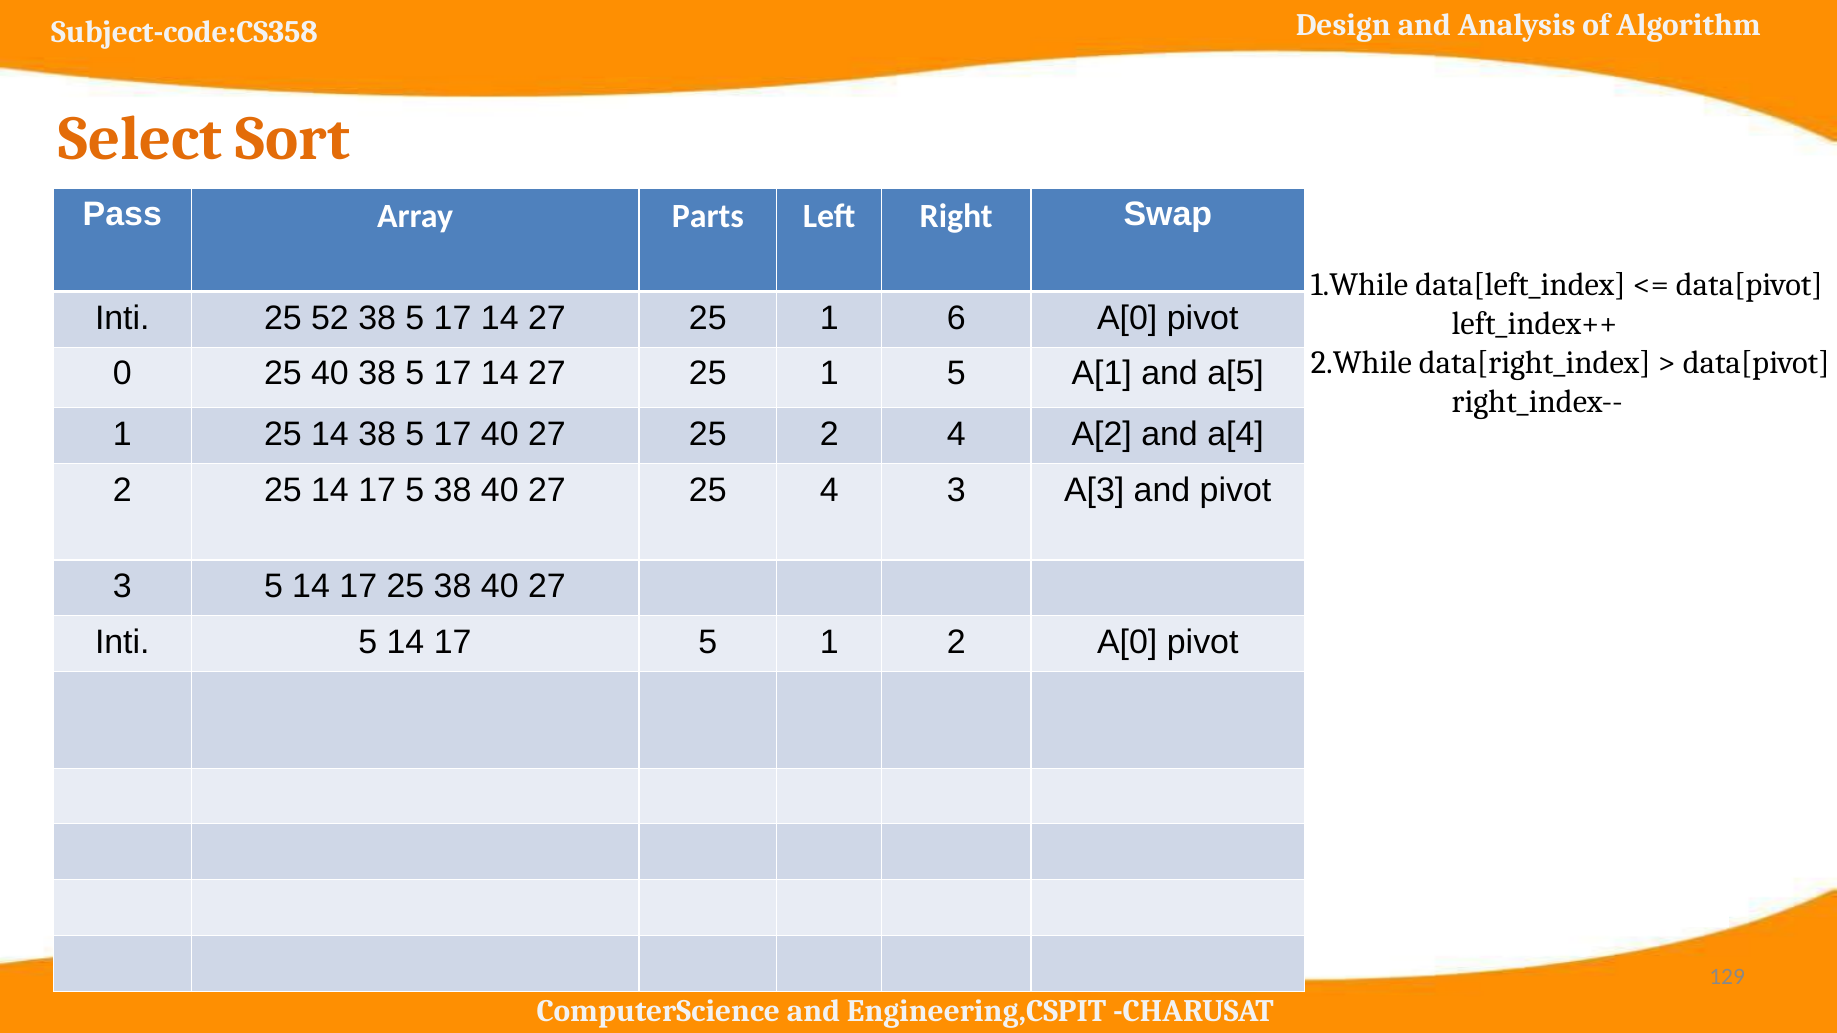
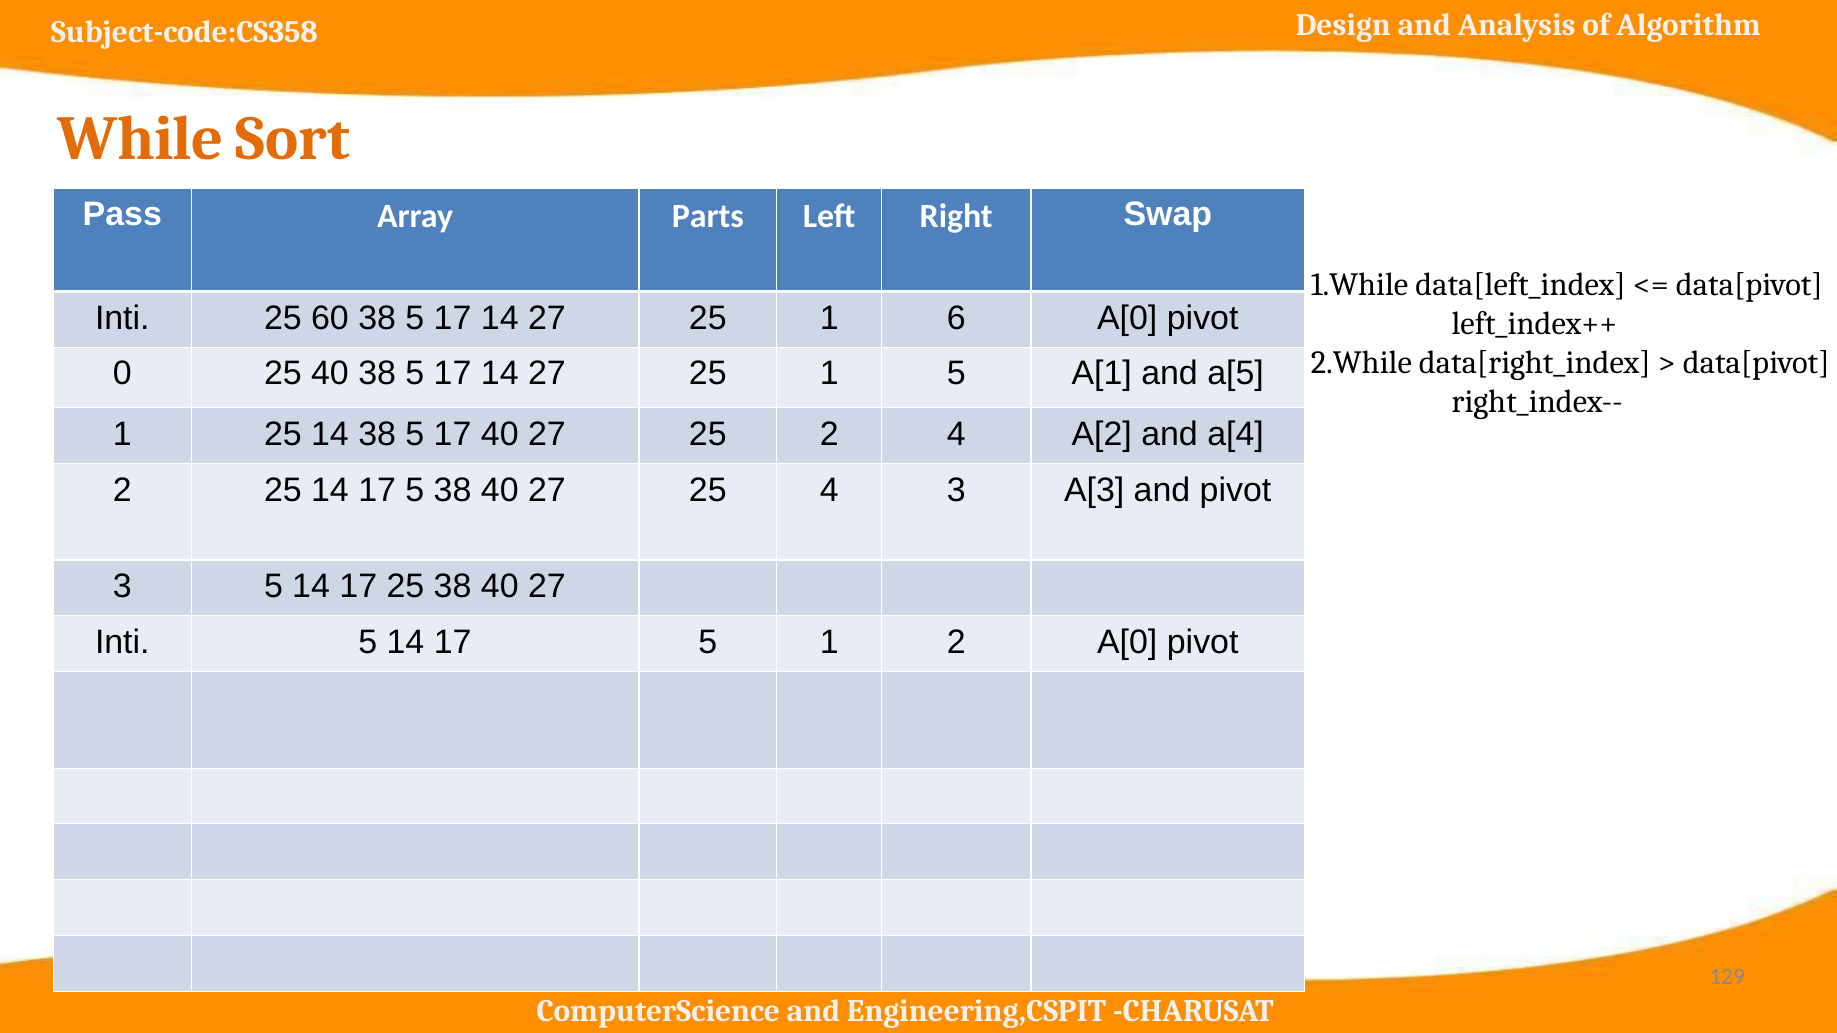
Select: Select -> While (141, 139)
52: 52 -> 60 (330, 318)
